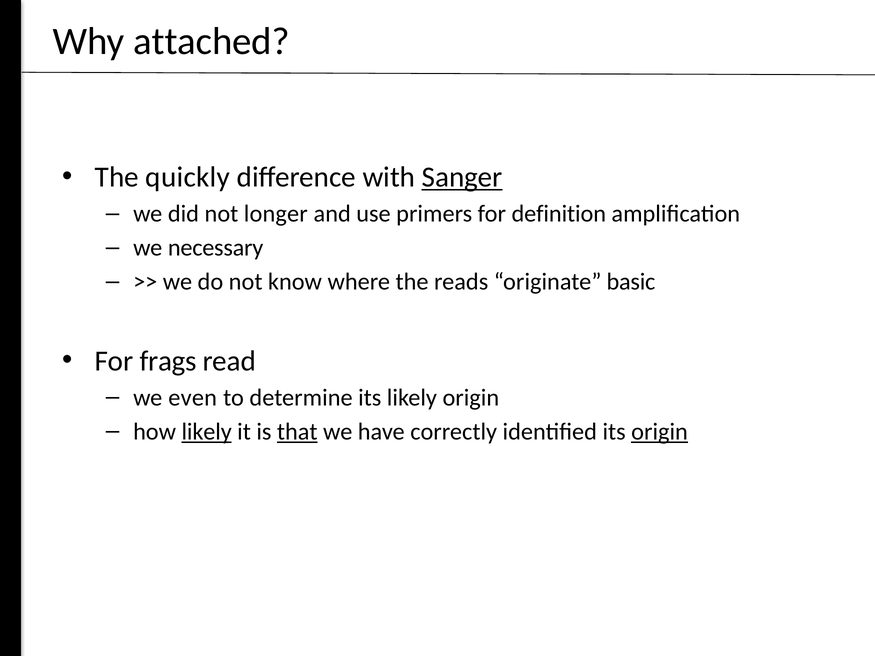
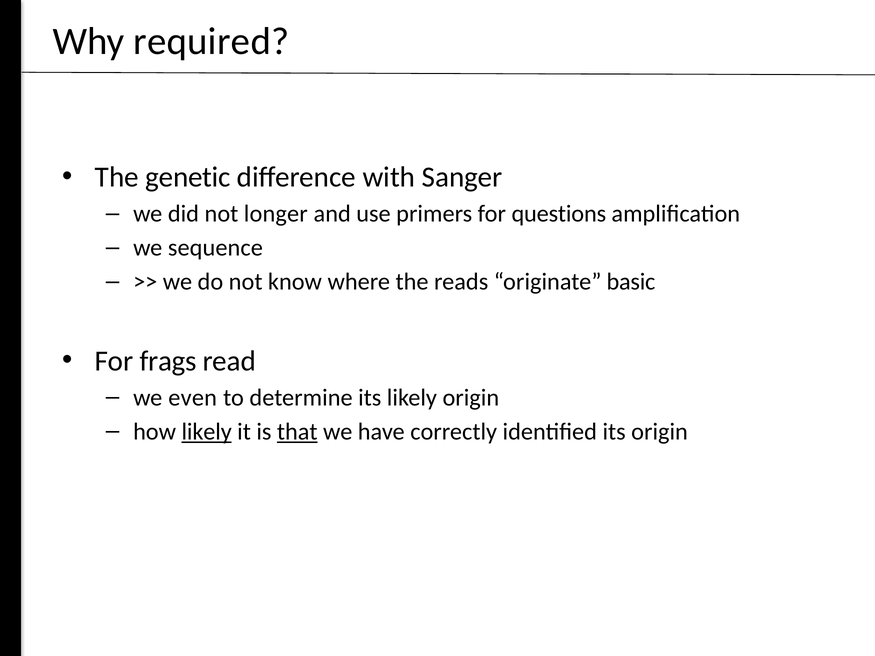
attached: attached -> required (211, 42)
quickly: quickly -> genetic (188, 177)
Sanger underline: present -> none (462, 177)
definition: definition -> questions (559, 214)
necessary: necessary -> sequence (215, 248)
origin underline: present -> none (660, 432)
